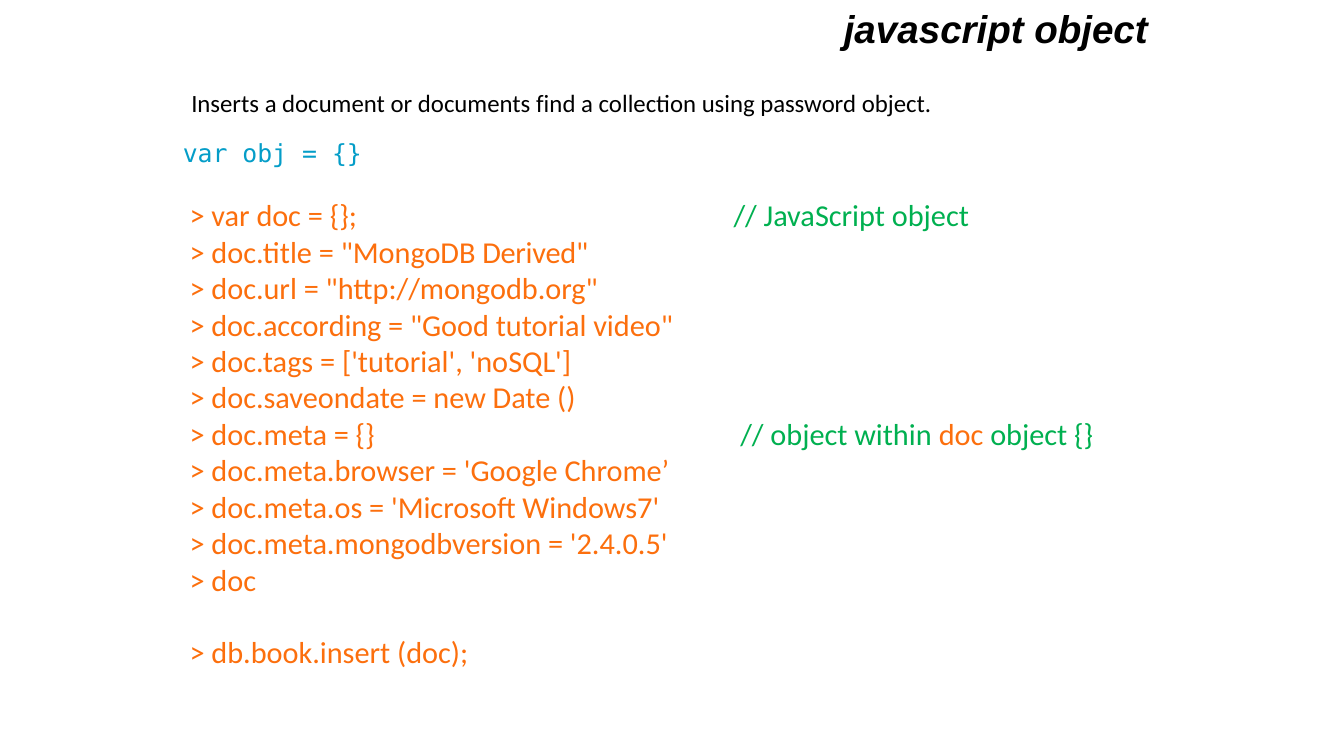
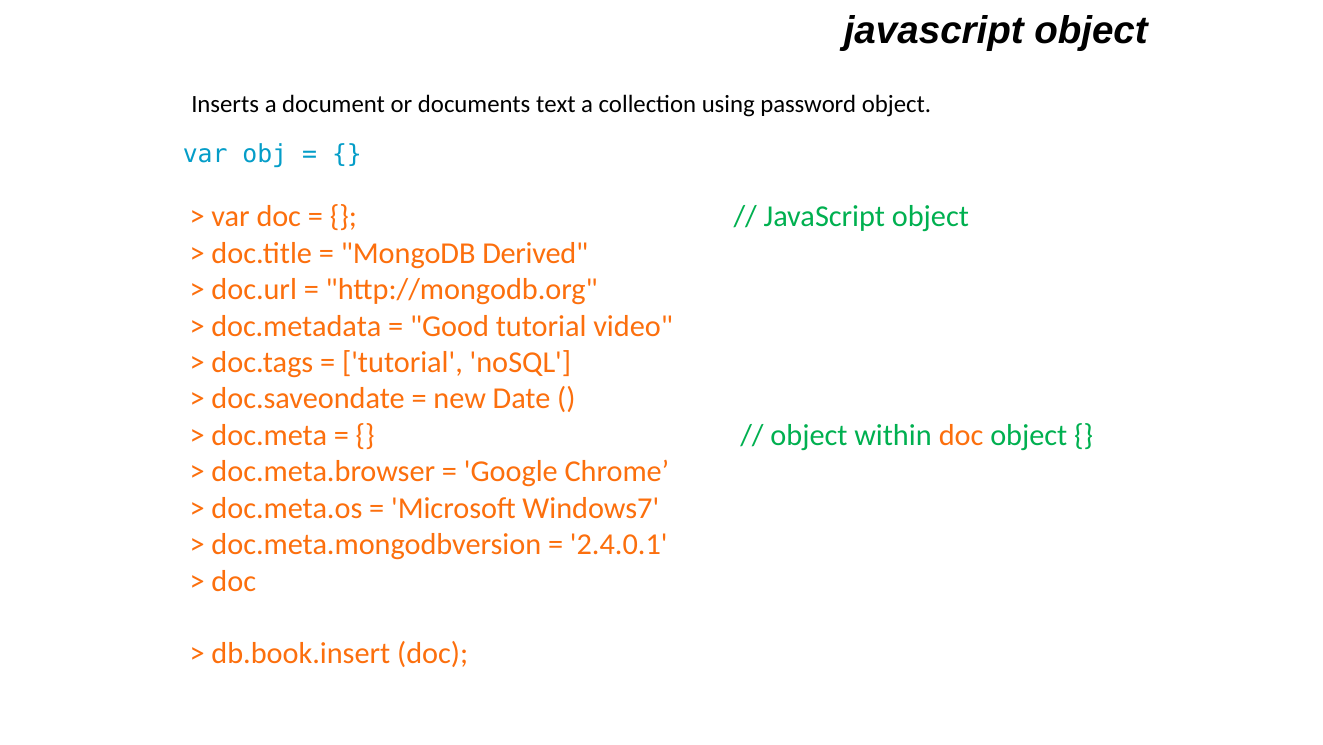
find: find -> text (556, 104)
doc.according: doc.according -> doc.metadata (296, 326)
2.4.0.5: 2.4.0.5 -> 2.4.0.1 (619, 544)
